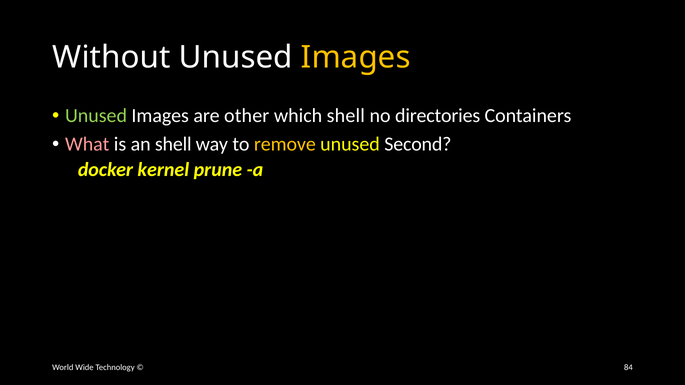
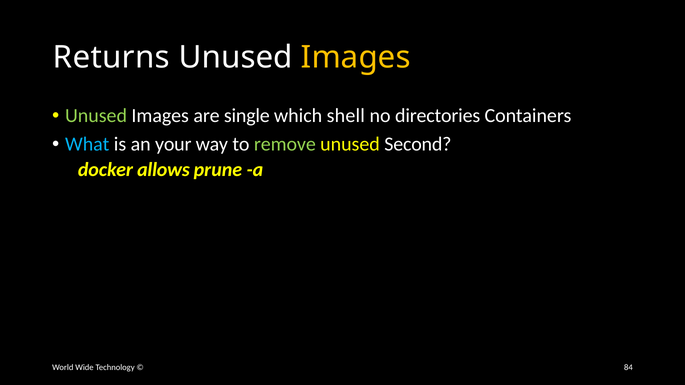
Without: Without -> Returns (111, 58)
other: other -> single (247, 116)
What colour: pink -> light blue (87, 144)
an shell: shell -> your (173, 144)
remove colour: yellow -> light green (285, 144)
kernel: kernel -> allows (163, 170)
